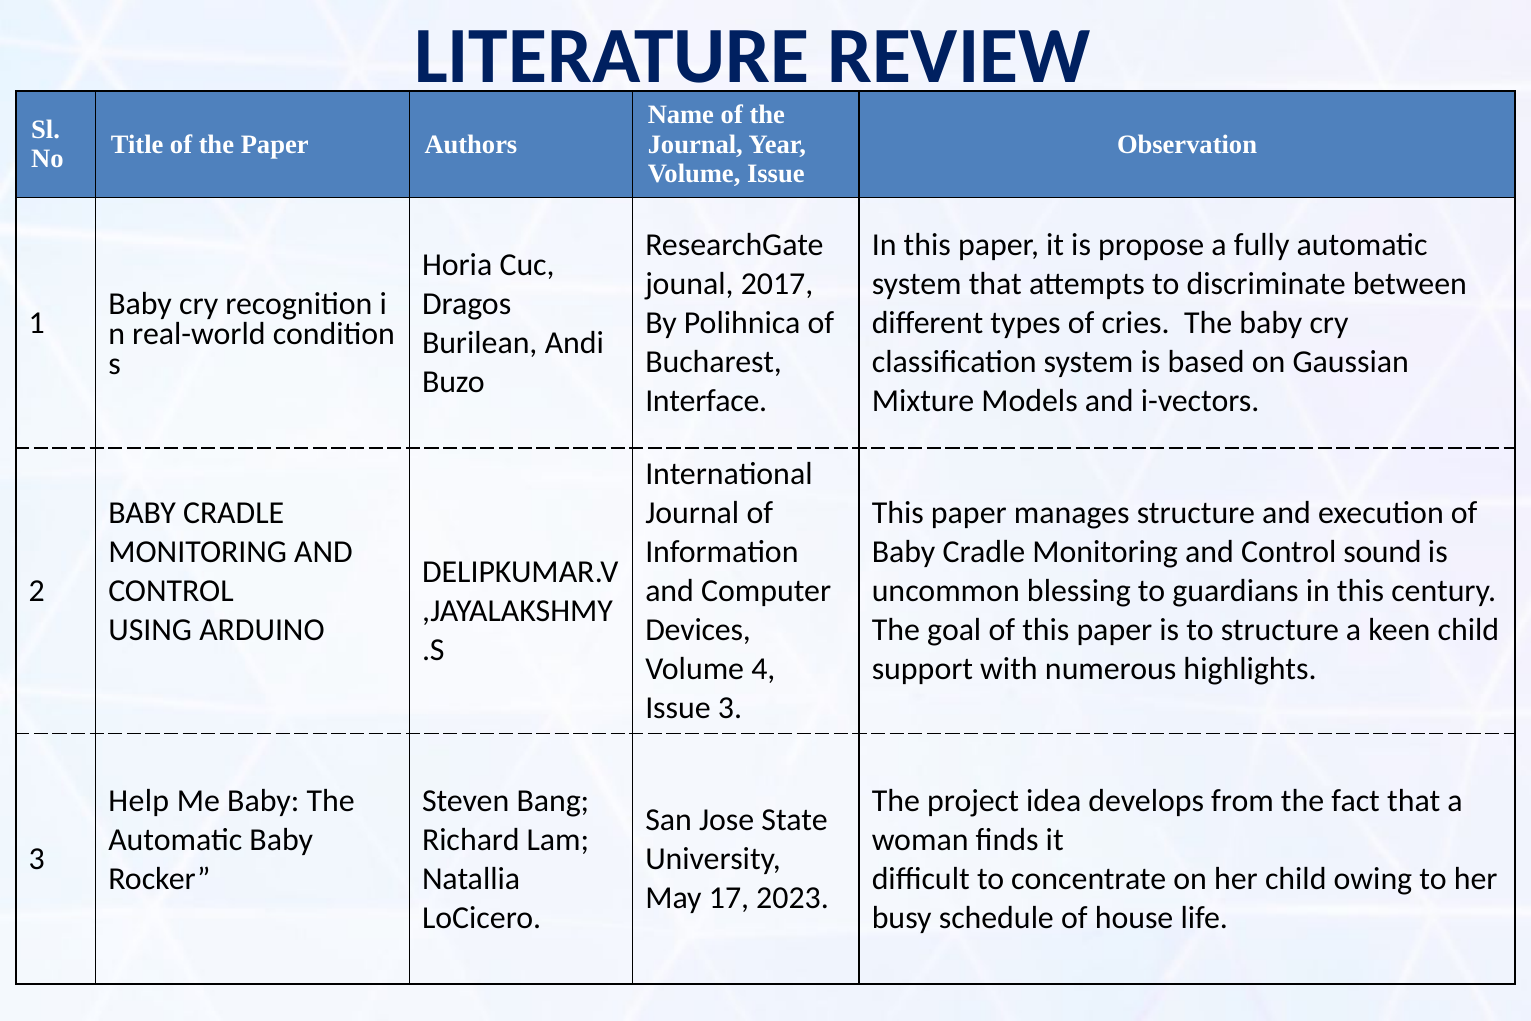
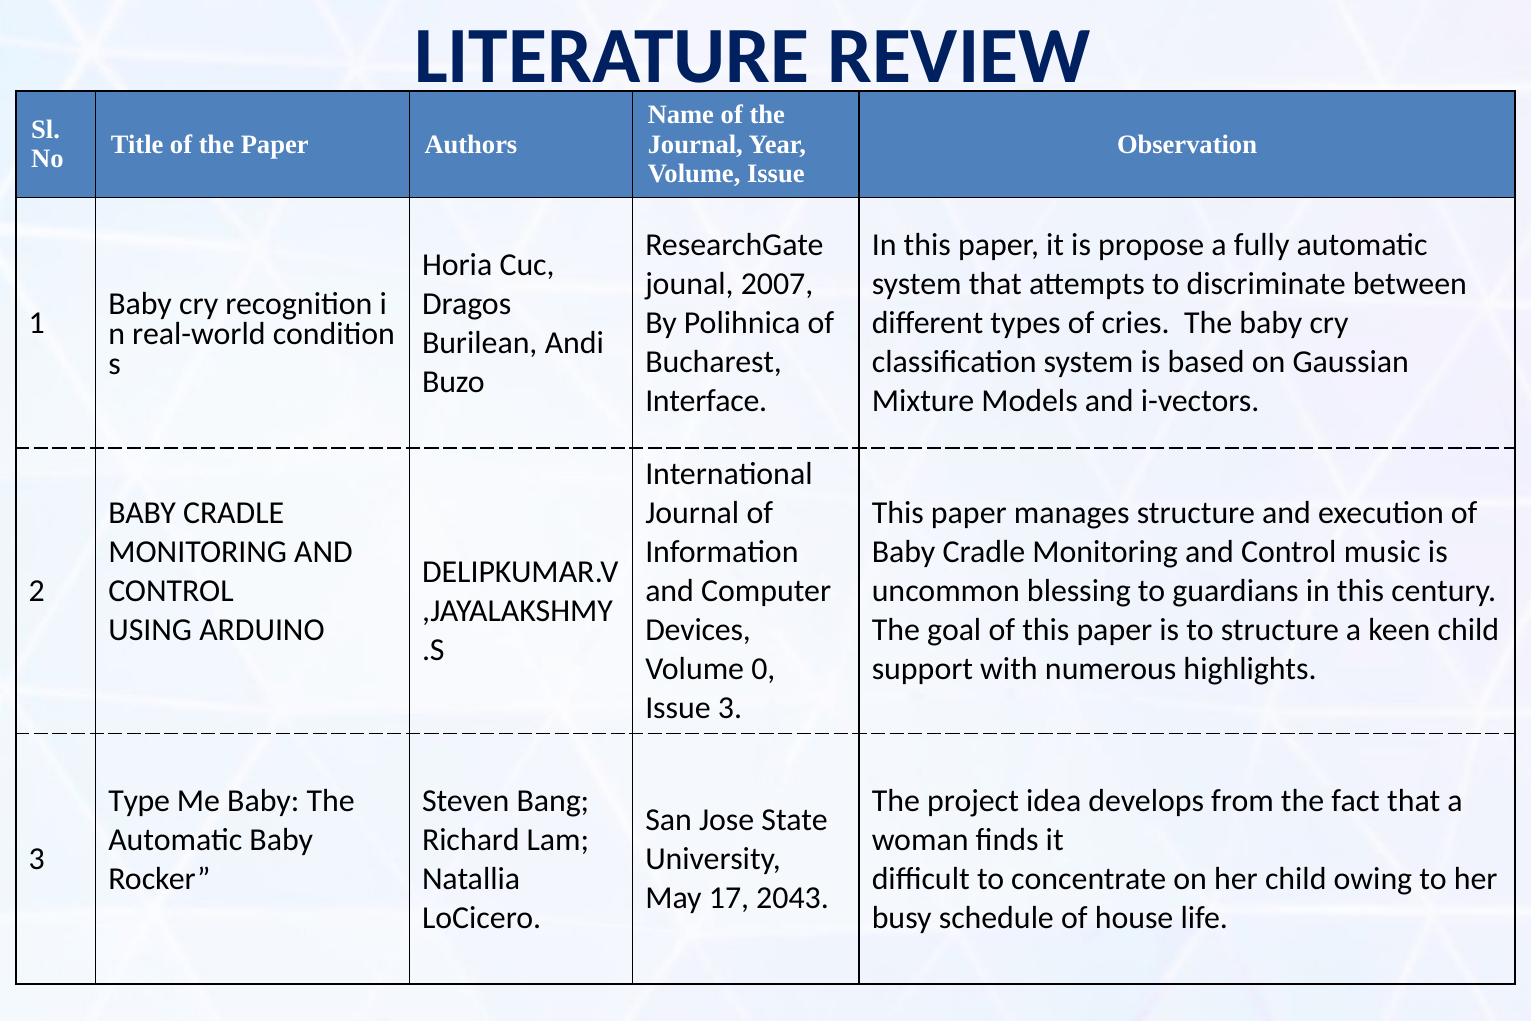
2017: 2017 -> 2007 (777, 284)
sound: sound -> music (1382, 552)
4: 4 -> 0 (763, 669)
Help: Help -> Type (139, 801)
2023: 2023 -> 2043 (793, 898)
